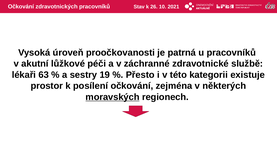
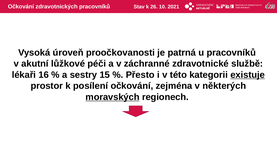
63: 63 -> 16 (44, 75)
19: 19 -> 15 (105, 75)
existuje underline: none -> present (248, 75)
